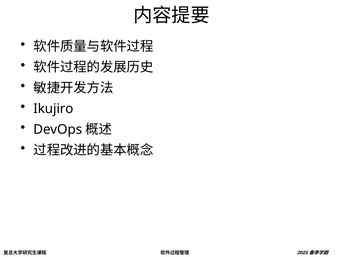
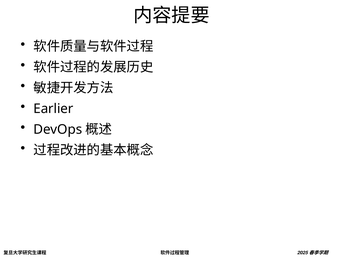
Ikujiro: Ikujiro -> Earlier (53, 109)
